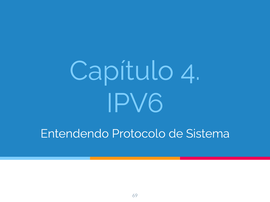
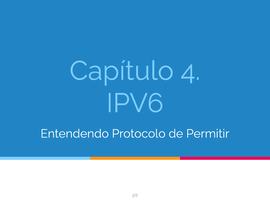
Sistema: Sistema -> Permitir (208, 134)
